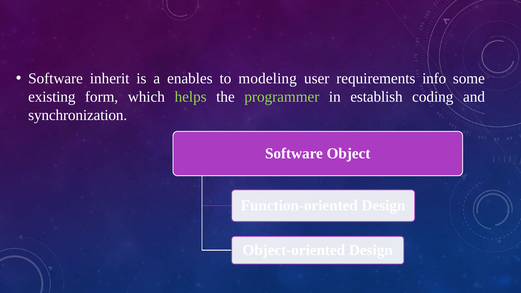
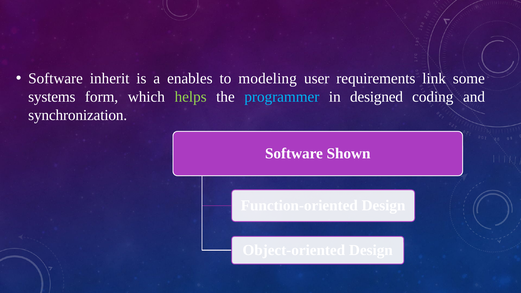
info: info -> link (434, 79)
existing: existing -> systems (52, 97)
programmer colour: light green -> light blue (282, 97)
establish: establish -> designed (377, 97)
Object: Object -> Shown (349, 154)
